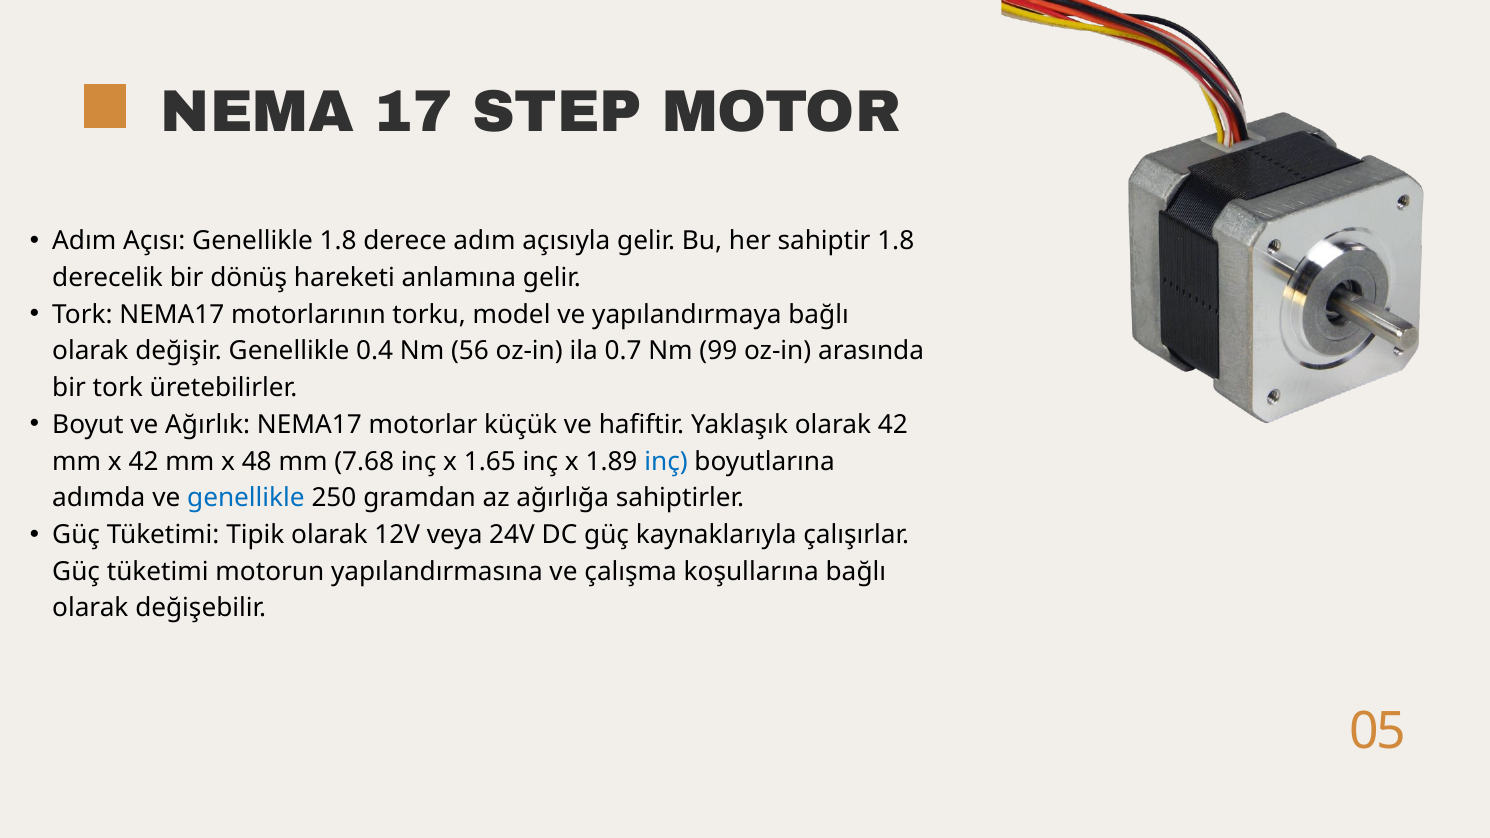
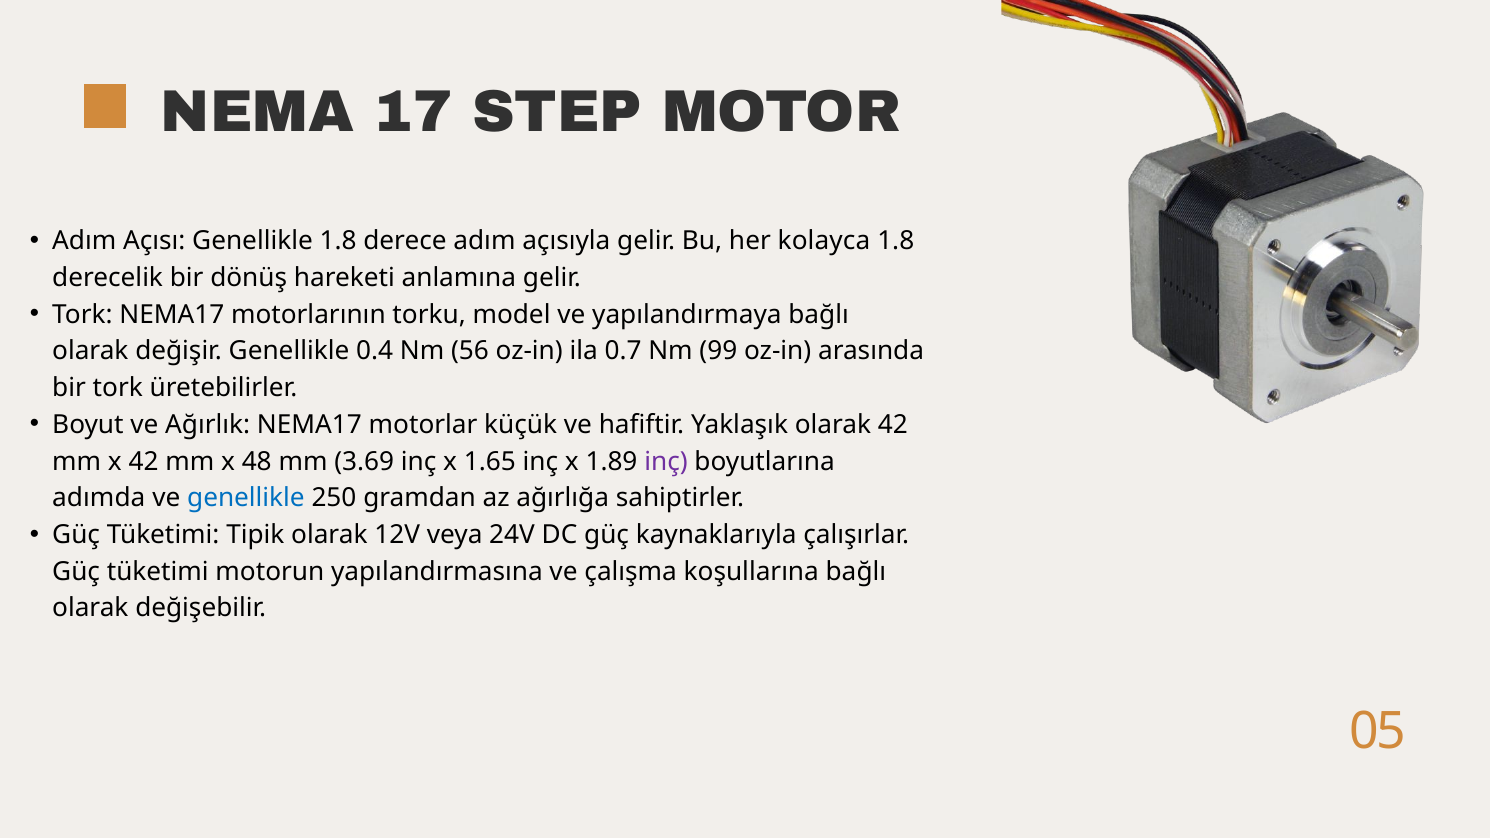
sahiptir: sahiptir -> kolayca (824, 241)
7.68: 7.68 -> 3.69 (364, 462)
inç colour: blue -> purple (666, 462)
